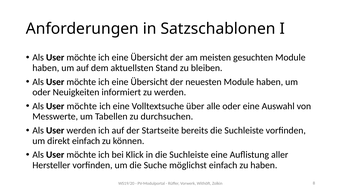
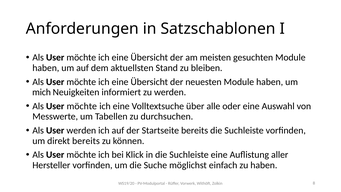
oder: oder -> mich (42, 92)
direkt einfach: einfach -> bereits (86, 141)
